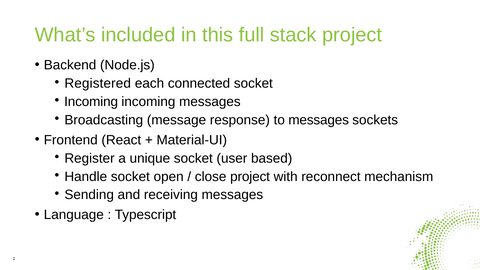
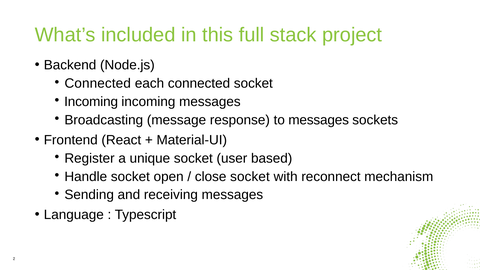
Registered: Registered -> Connected (98, 84)
close project: project -> socket (250, 177)
